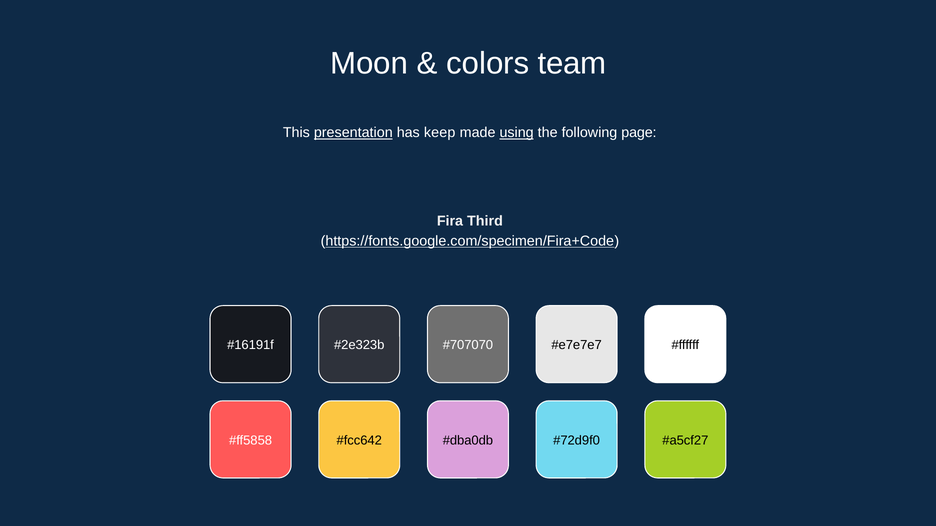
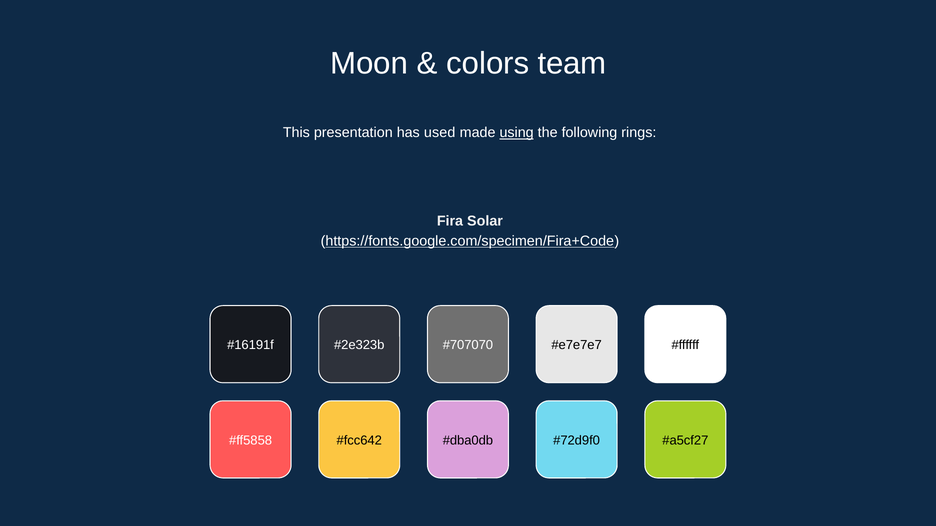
presentation underline: present -> none (353, 133)
keep: keep -> used (440, 133)
page: page -> rings (639, 133)
Third: Third -> Solar (485, 221)
